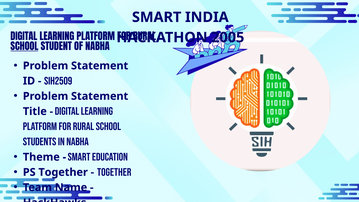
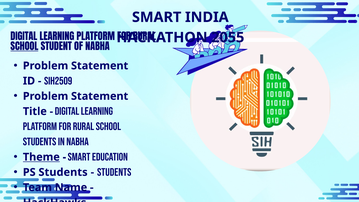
2005: 2005 -> 2055 (228, 37)
Theme underline: none -> present (41, 157)
Together: Together -> Students (63, 172)
Together​: Together​ -> Students​ (115, 172)
